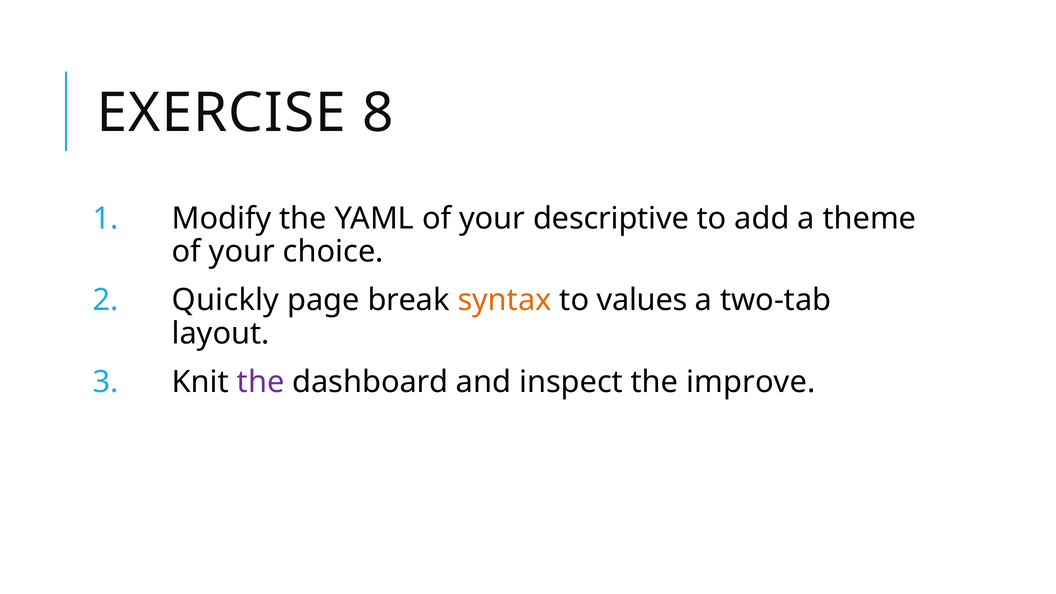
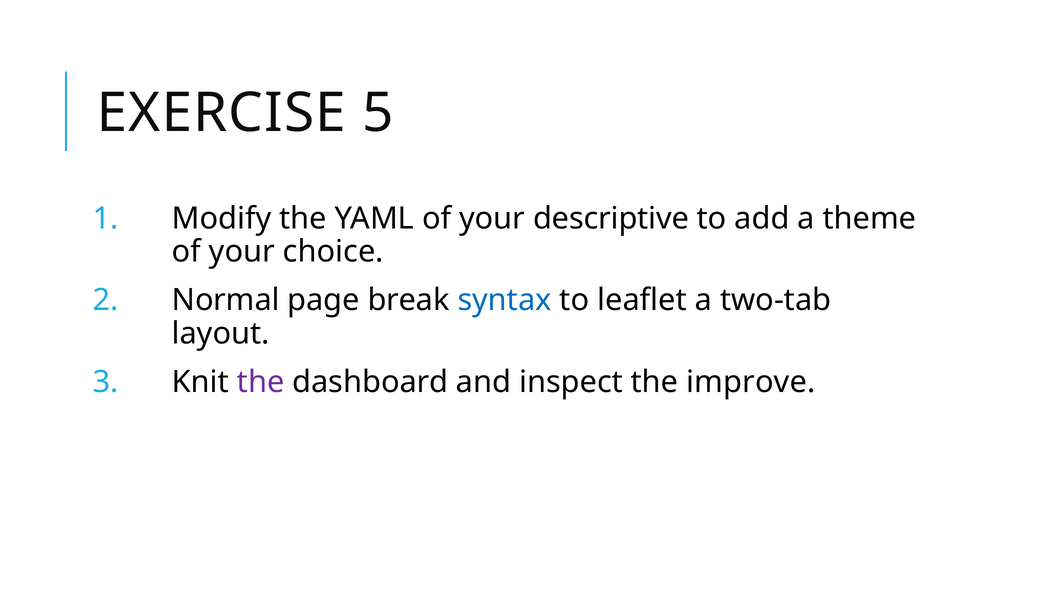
8: 8 -> 5 (378, 113)
Quickly: Quickly -> Normal (226, 300)
syntax colour: orange -> blue (505, 300)
values: values -> leaflet (642, 300)
